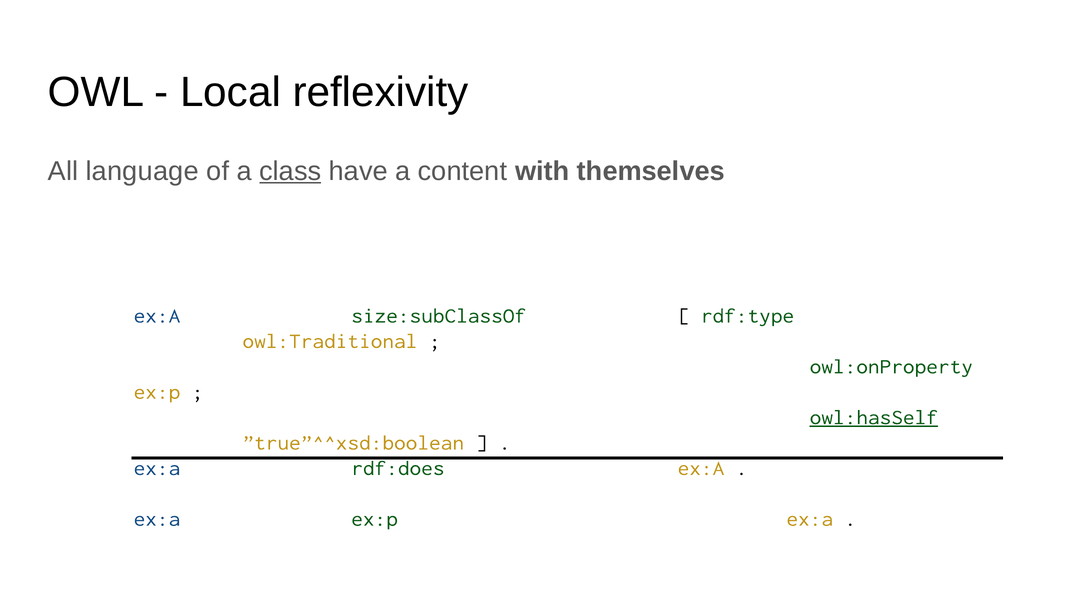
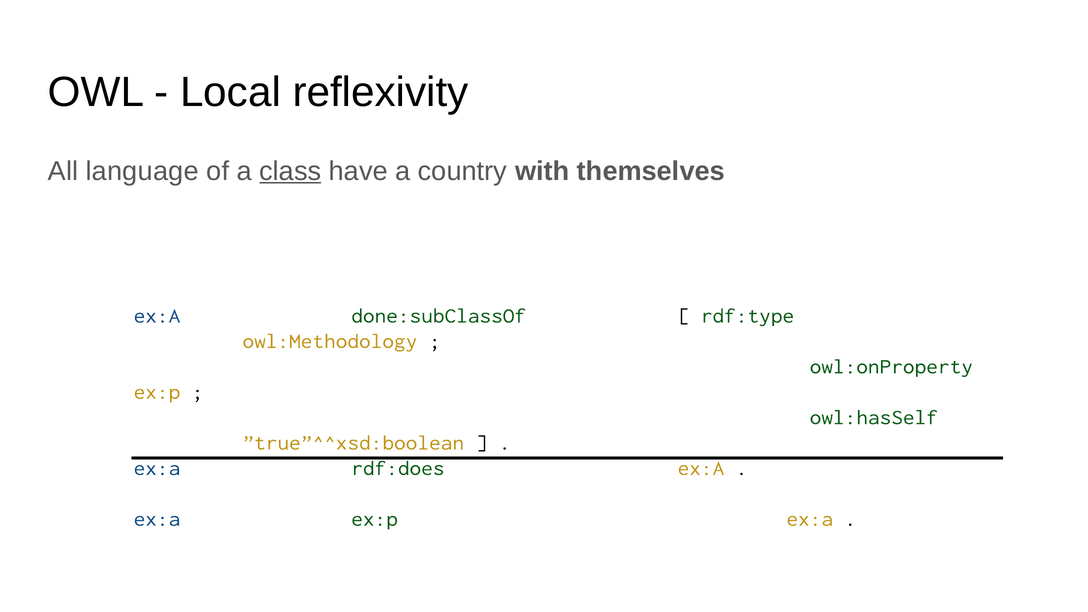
content: content -> country (462, 171)
size:subClassOf: size:subClassOf -> done:subClassOf (439, 316)
owl:Traditional: owl:Traditional -> owl:Methodology (330, 341)
owl:hasSelf underline: present -> none (874, 417)
